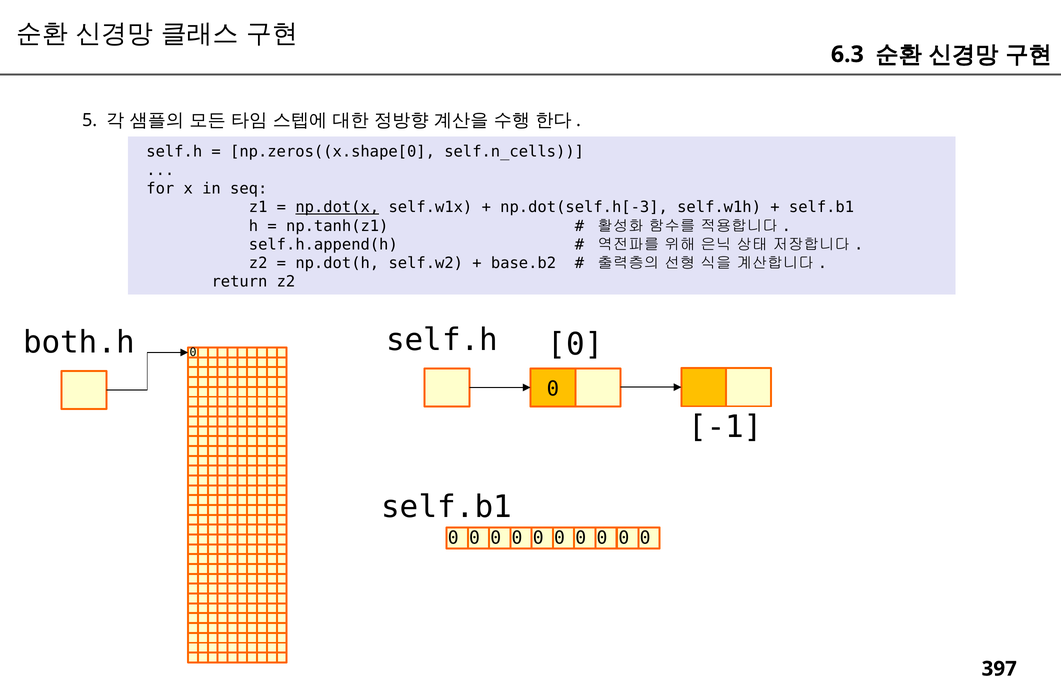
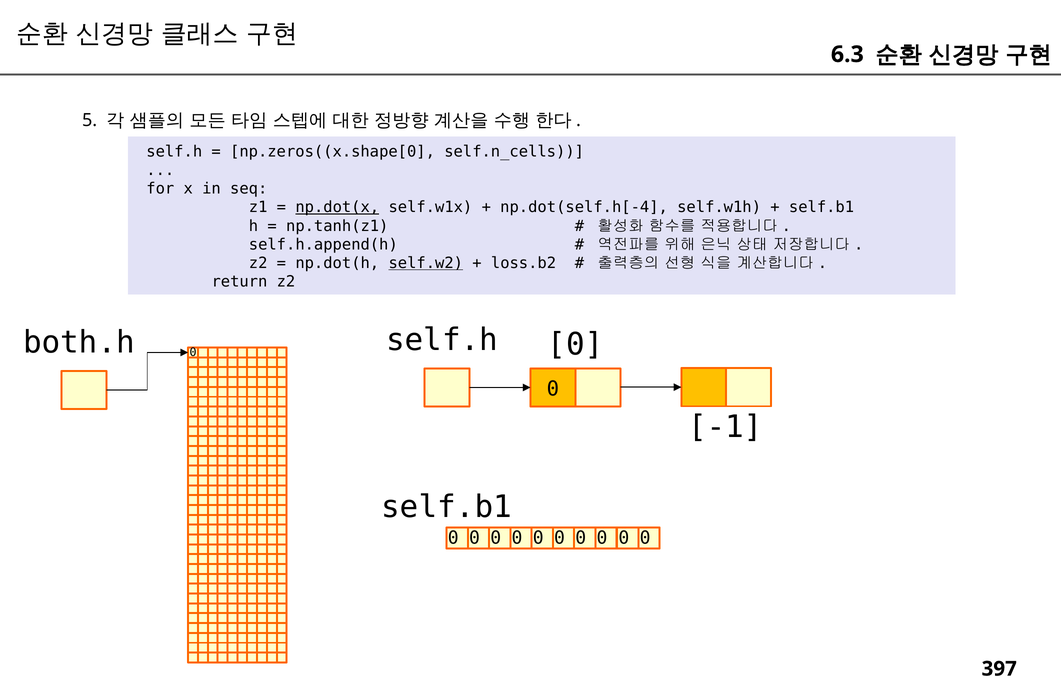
np.dot(self.h[-3: np.dot(self.h[-3 -> np.dot(self.h[-4 (584, 207)
self.w2 underline: none -> present (426, 263)
base.b2: base.b2 -> loss.b2 (524, 263)
